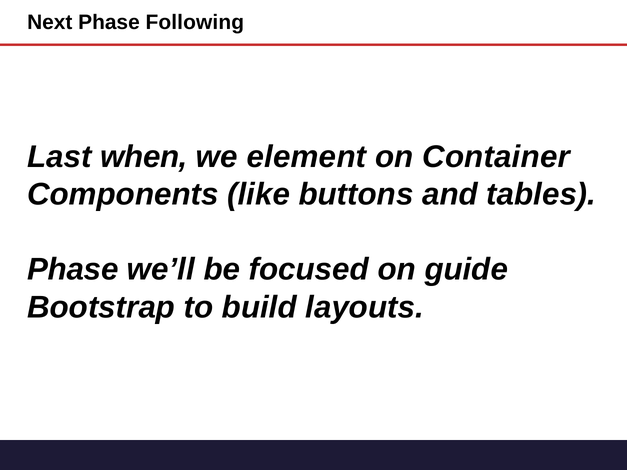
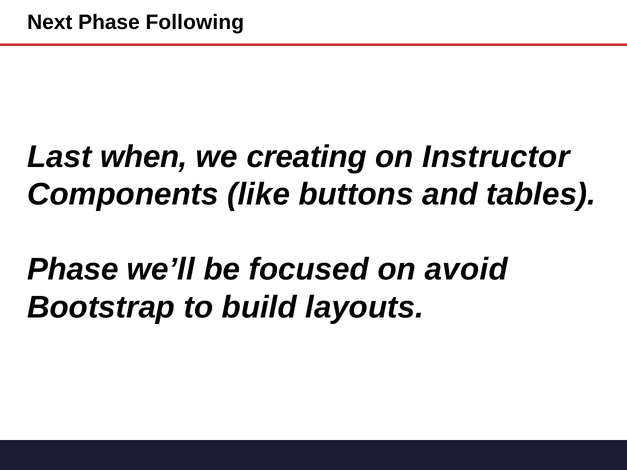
element: element -> creating (307, 157)
Container: Container -> Instructor (496, 157)
guide: guide -> avoid (466, 270)
